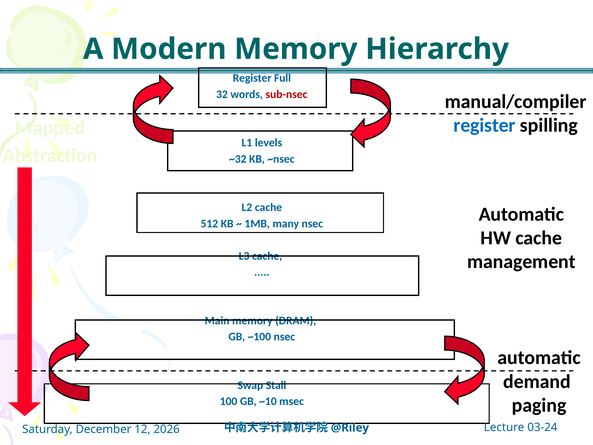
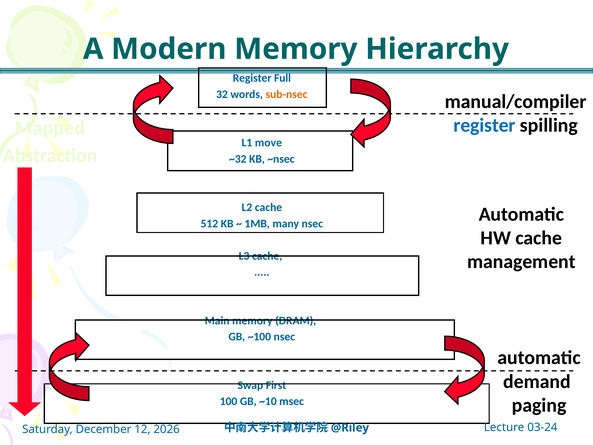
sub-nsec colour: red -> orange (286, 94)
levels: levels -> move (268, 143)
Stall: Stall -> First (276, 385)
